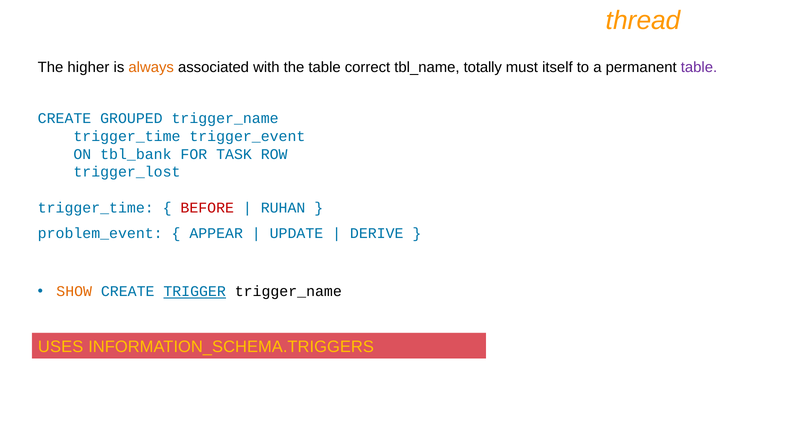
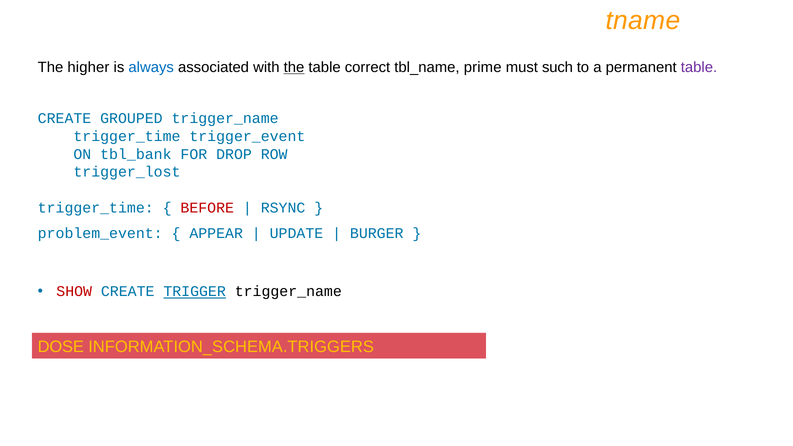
thread: thread -> tname (643, 21)
always colour: orange -> blue (151, 67)
the underline: none -> present (294, 67)
totally: totally -> prime (483, 67)
itself: itself -> such (557, 67)
TASK: TASK -> DROP (234, 154)
RUHAN: RUHAN -> RSYNC (283, 208)
DERIVE: DERIVE -> BURGER (377, 234)
SHOW colour: orange -> red (74, 291)
USES: USES -> DOSE (61, 347)
